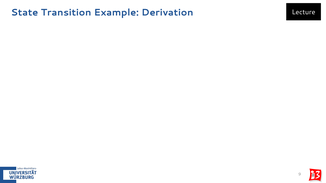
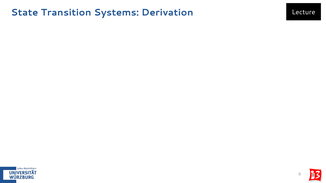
Example: Example -> Systems (116, 12)
